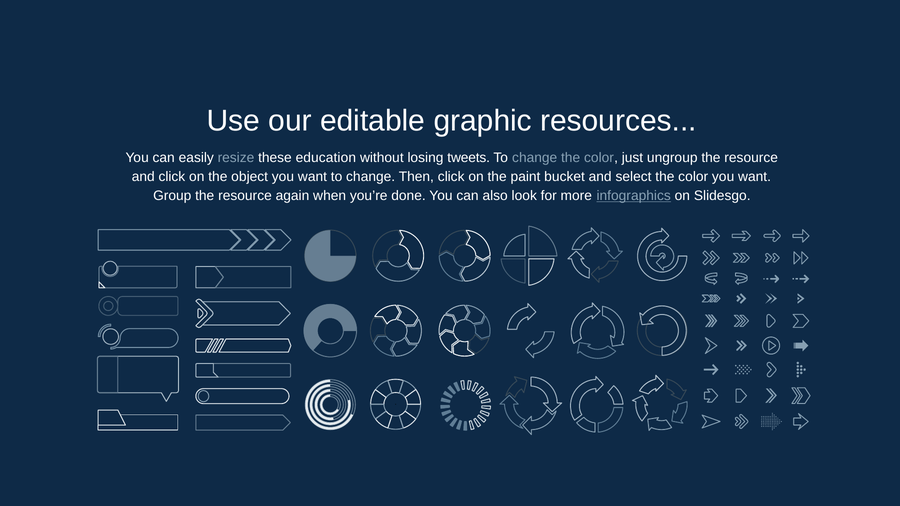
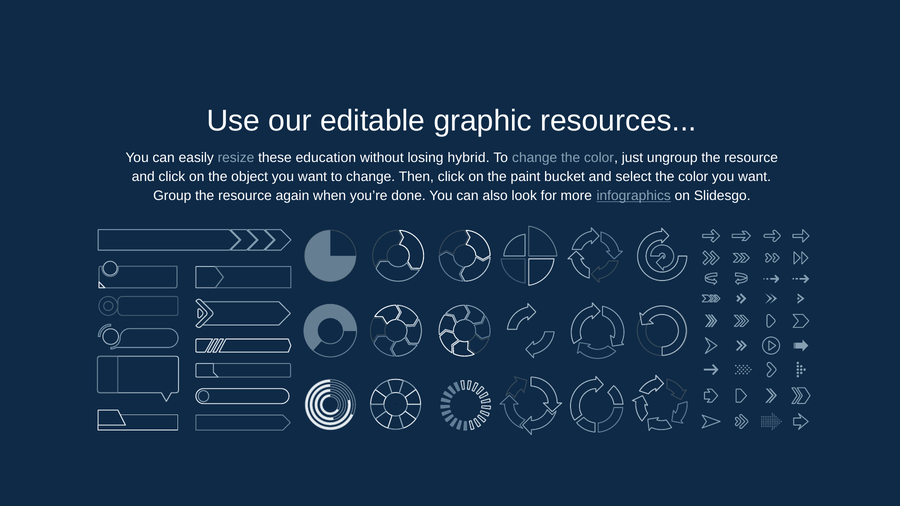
tweets: tweets -> hybrid (469, 158)
